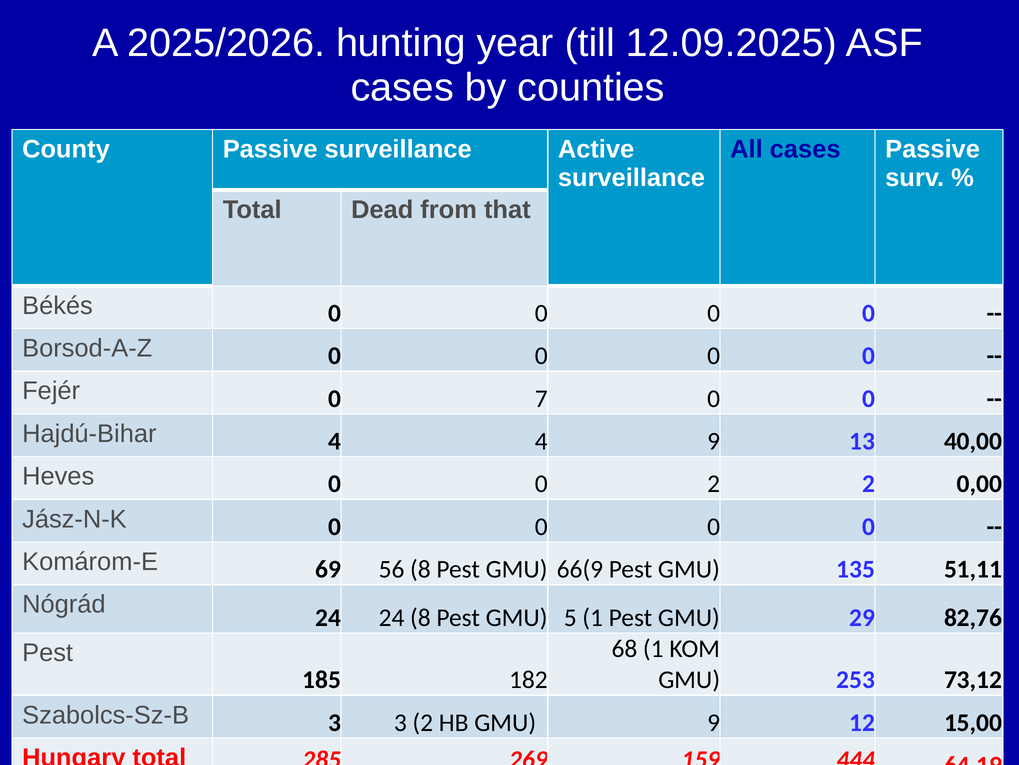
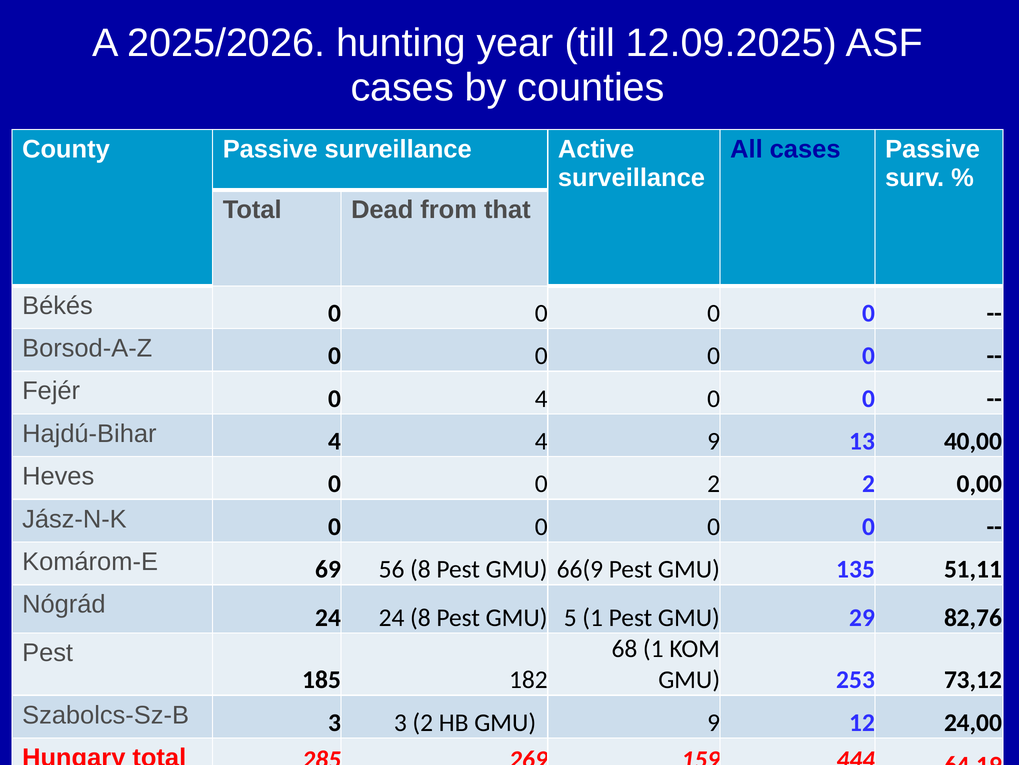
0 7: 7 -> 4 (541, 398)
15,00: 15,00 -> 24,00 (973, 722)
